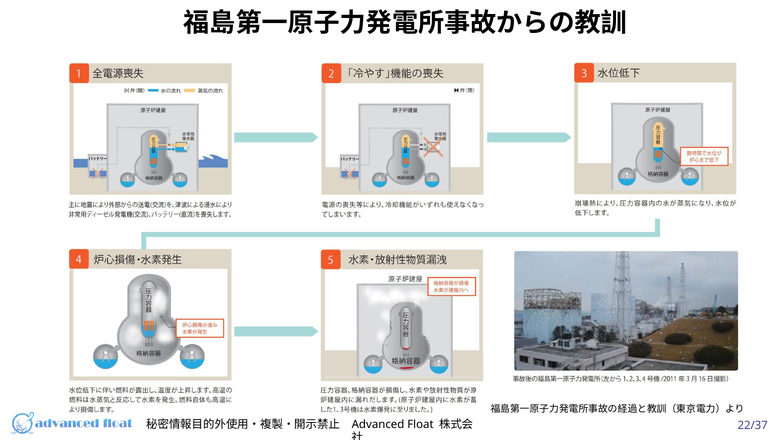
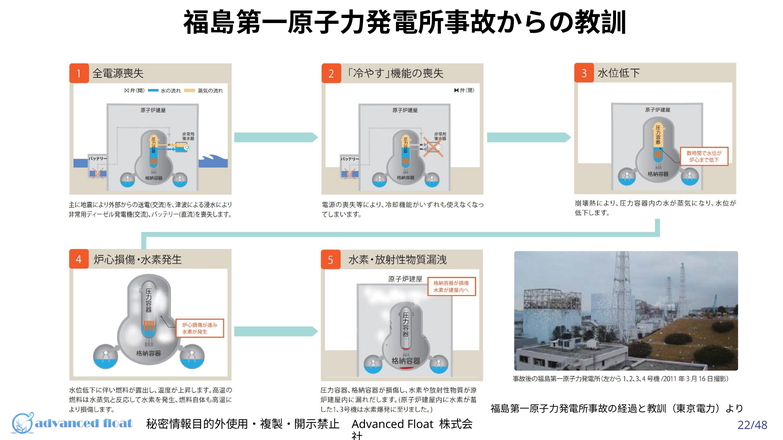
22/37: 22/37 -> 22/48 (753, 426)
